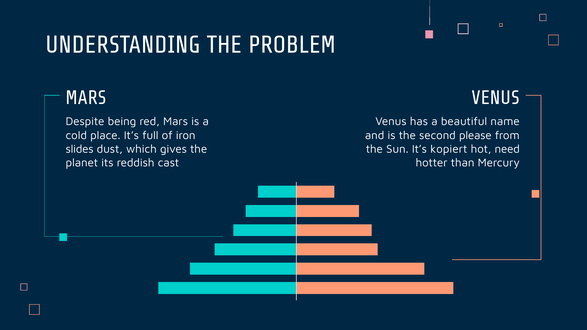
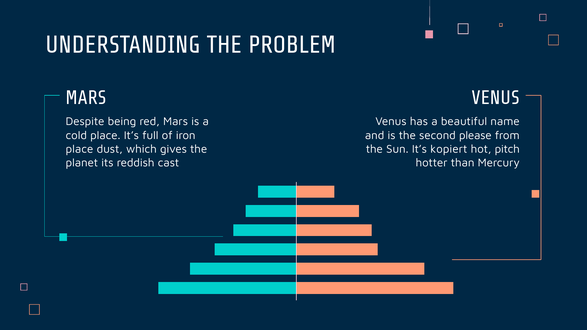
slides: slides -> place (79, 149)
need: need -> pitch (507, 149)
